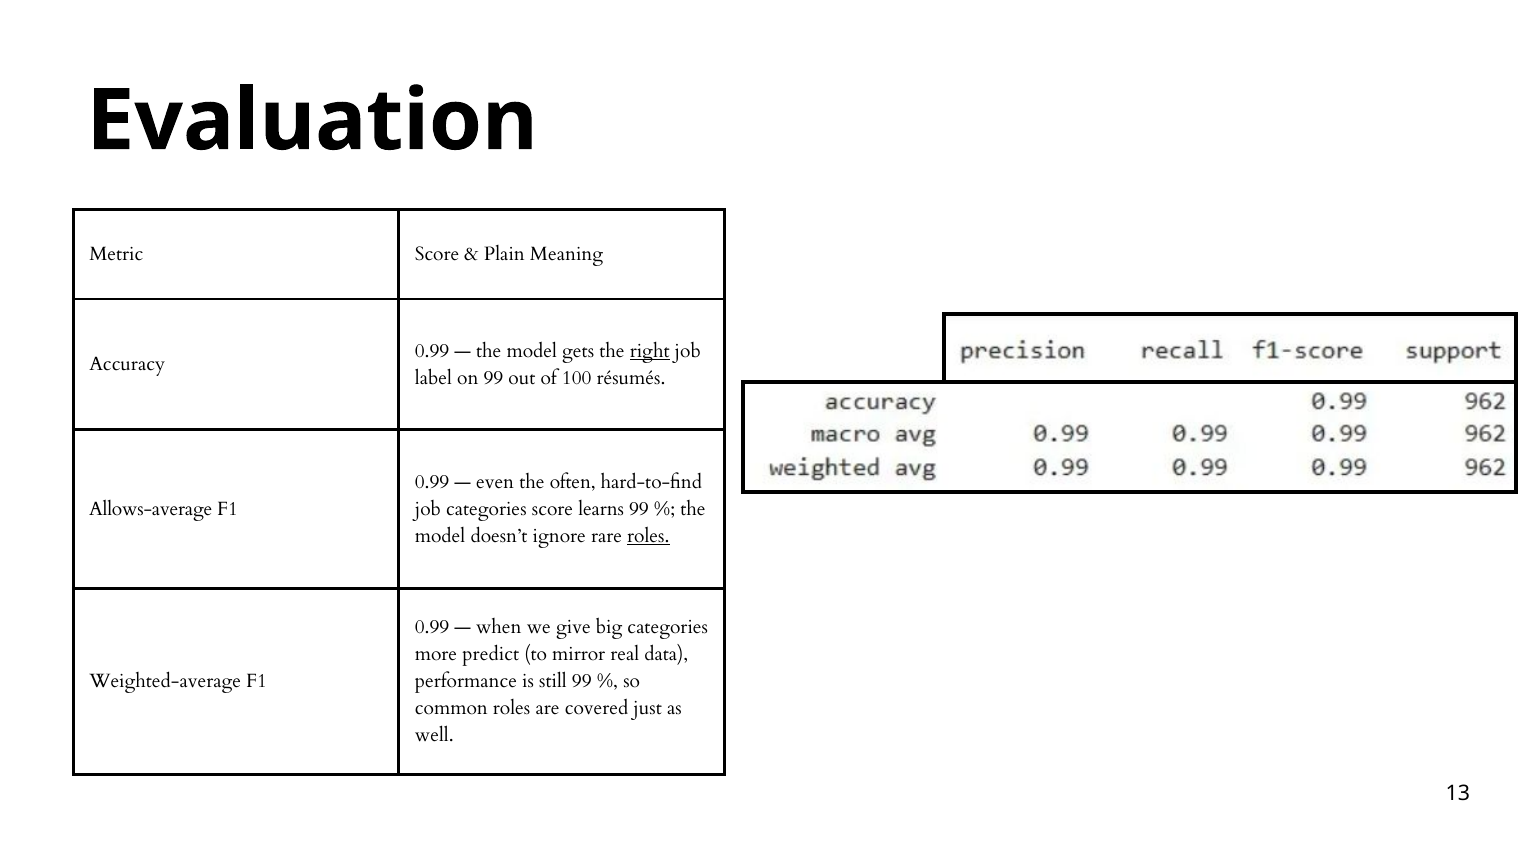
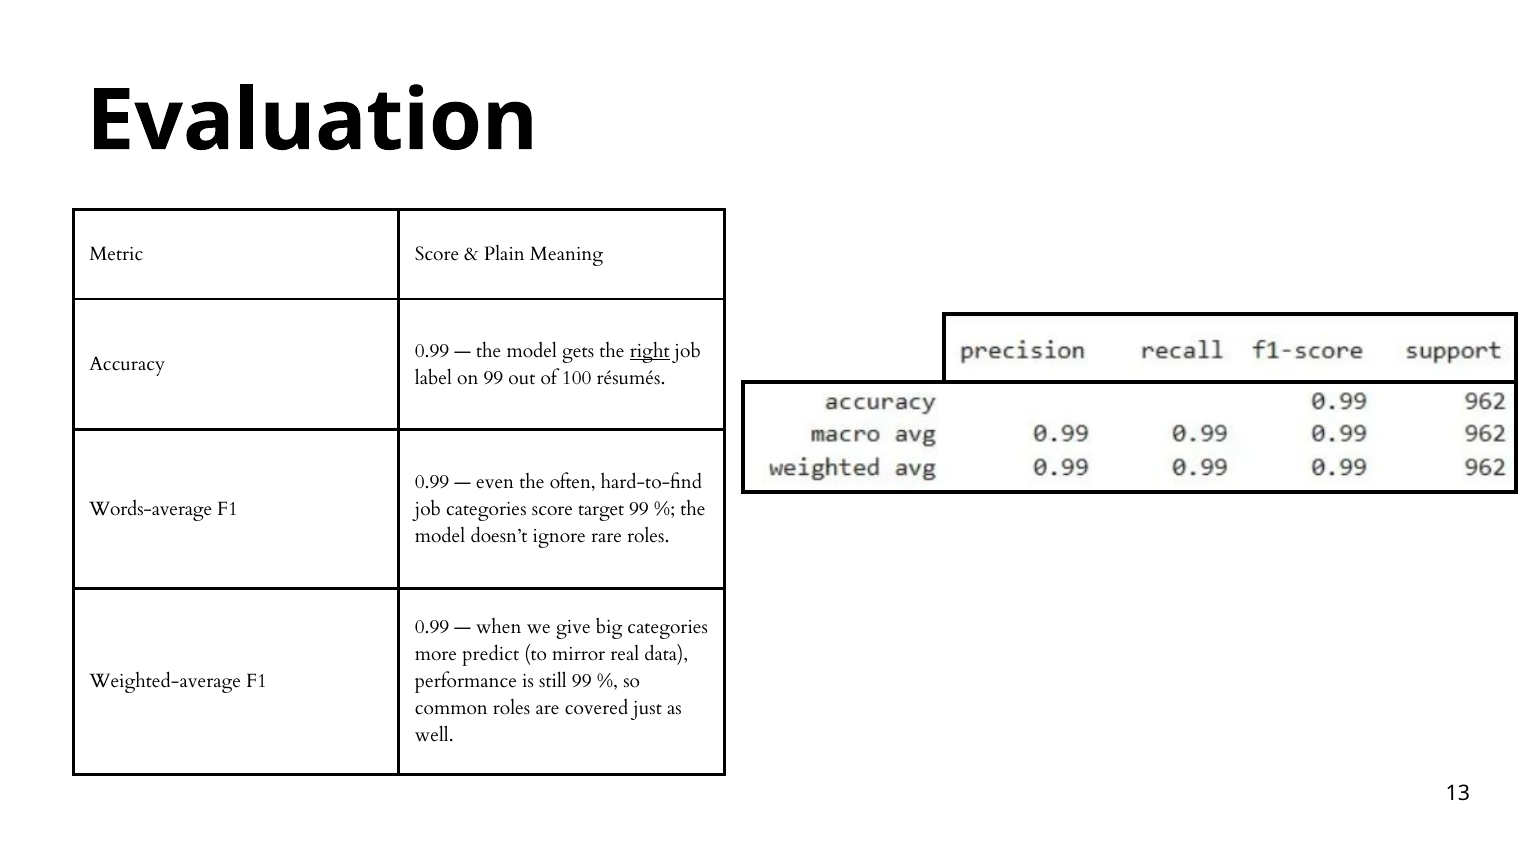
Allows-average: Allows-average -> Words-average (151, 509)
learns: learns -> target (601, 509)
roles underline: present -> none (648, 536)
